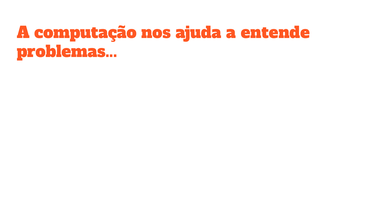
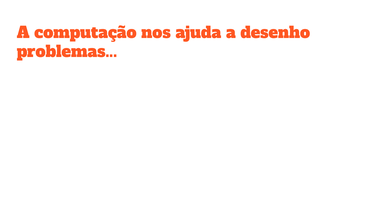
entende: entende -> desenho (275, 33)
